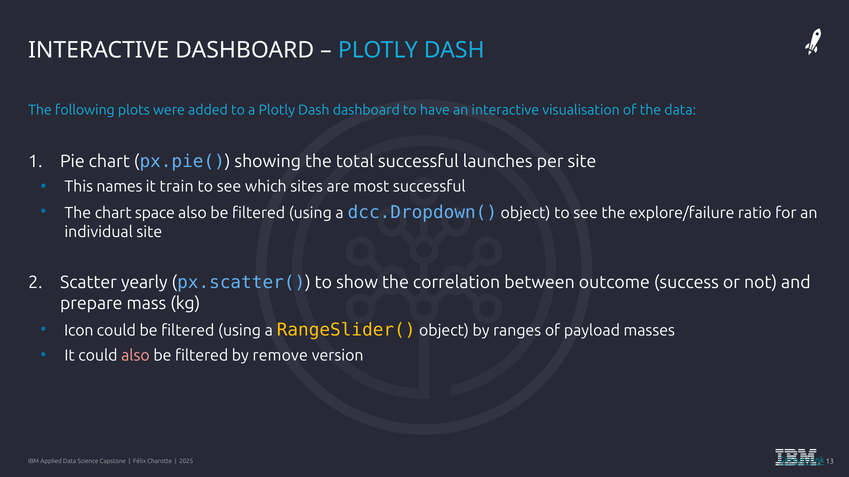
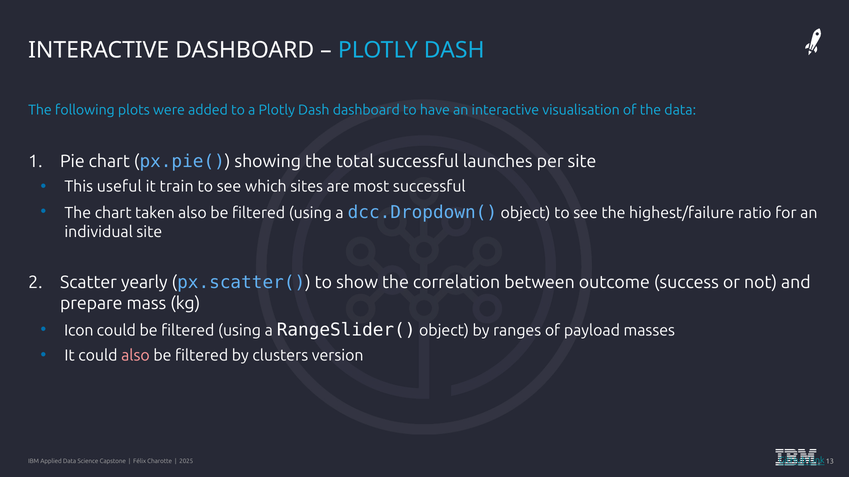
names: names -> useful (119, 187)
space: space -> taken (155, 213)
explore/failure: explore/failure -> highest/failure (682, 213)
RangeSlider( colour: yellow -> white (346, 330)
remove: remove -> clusters (280, 356)
